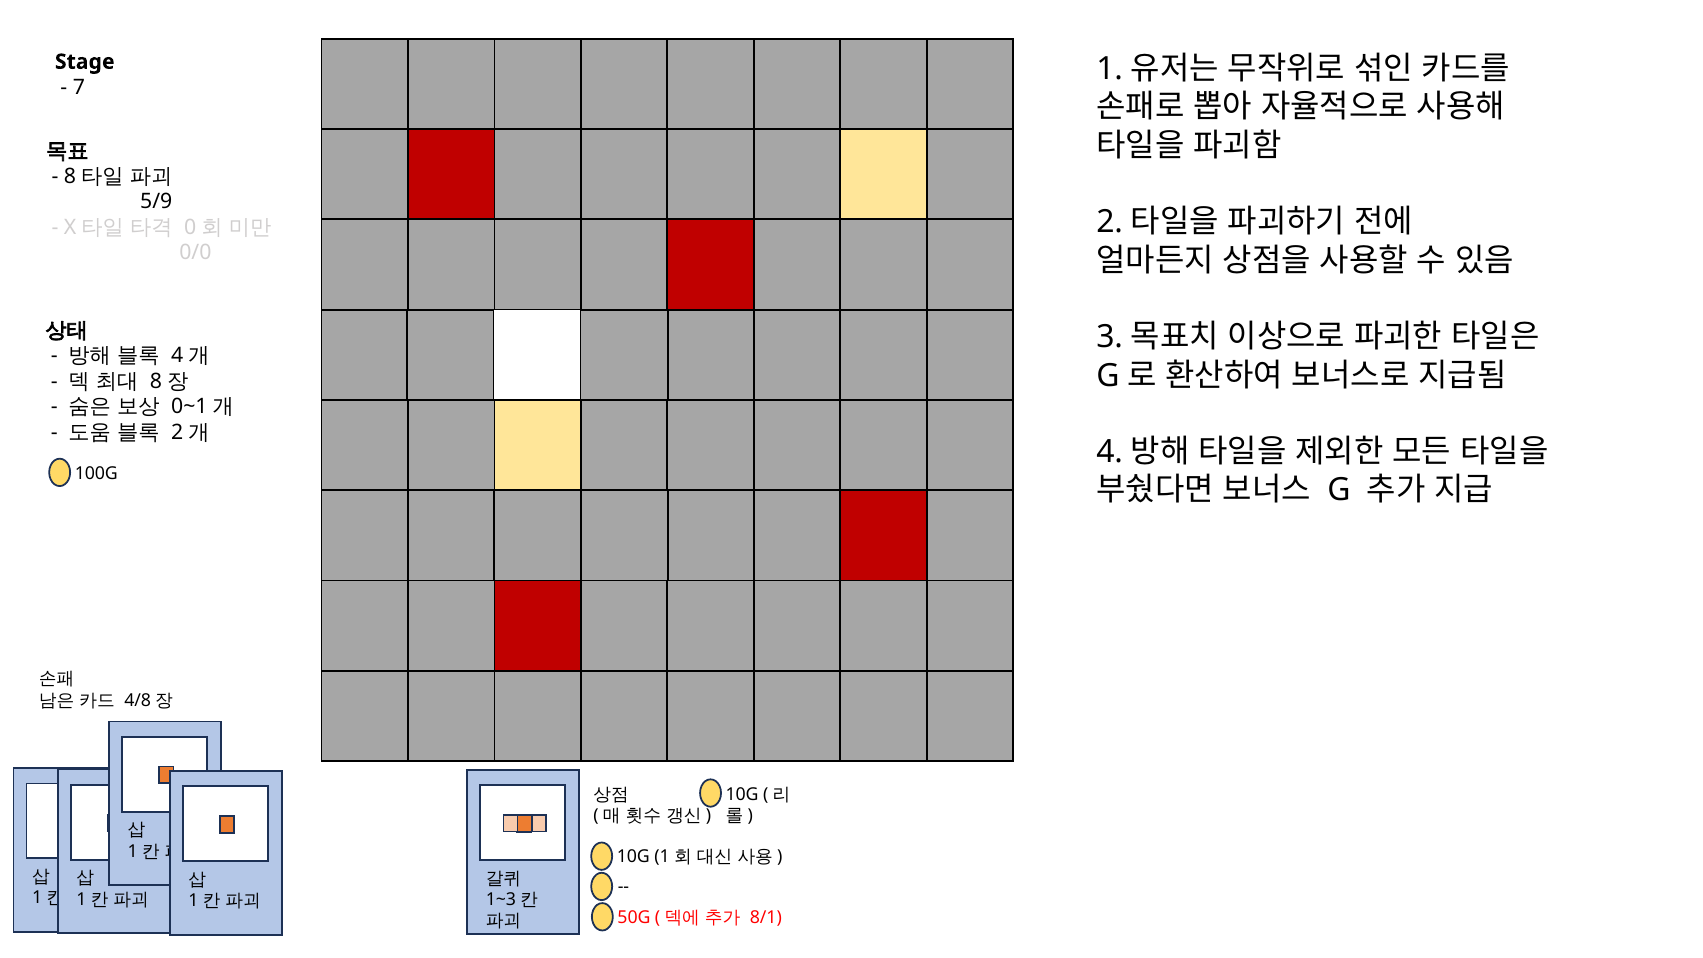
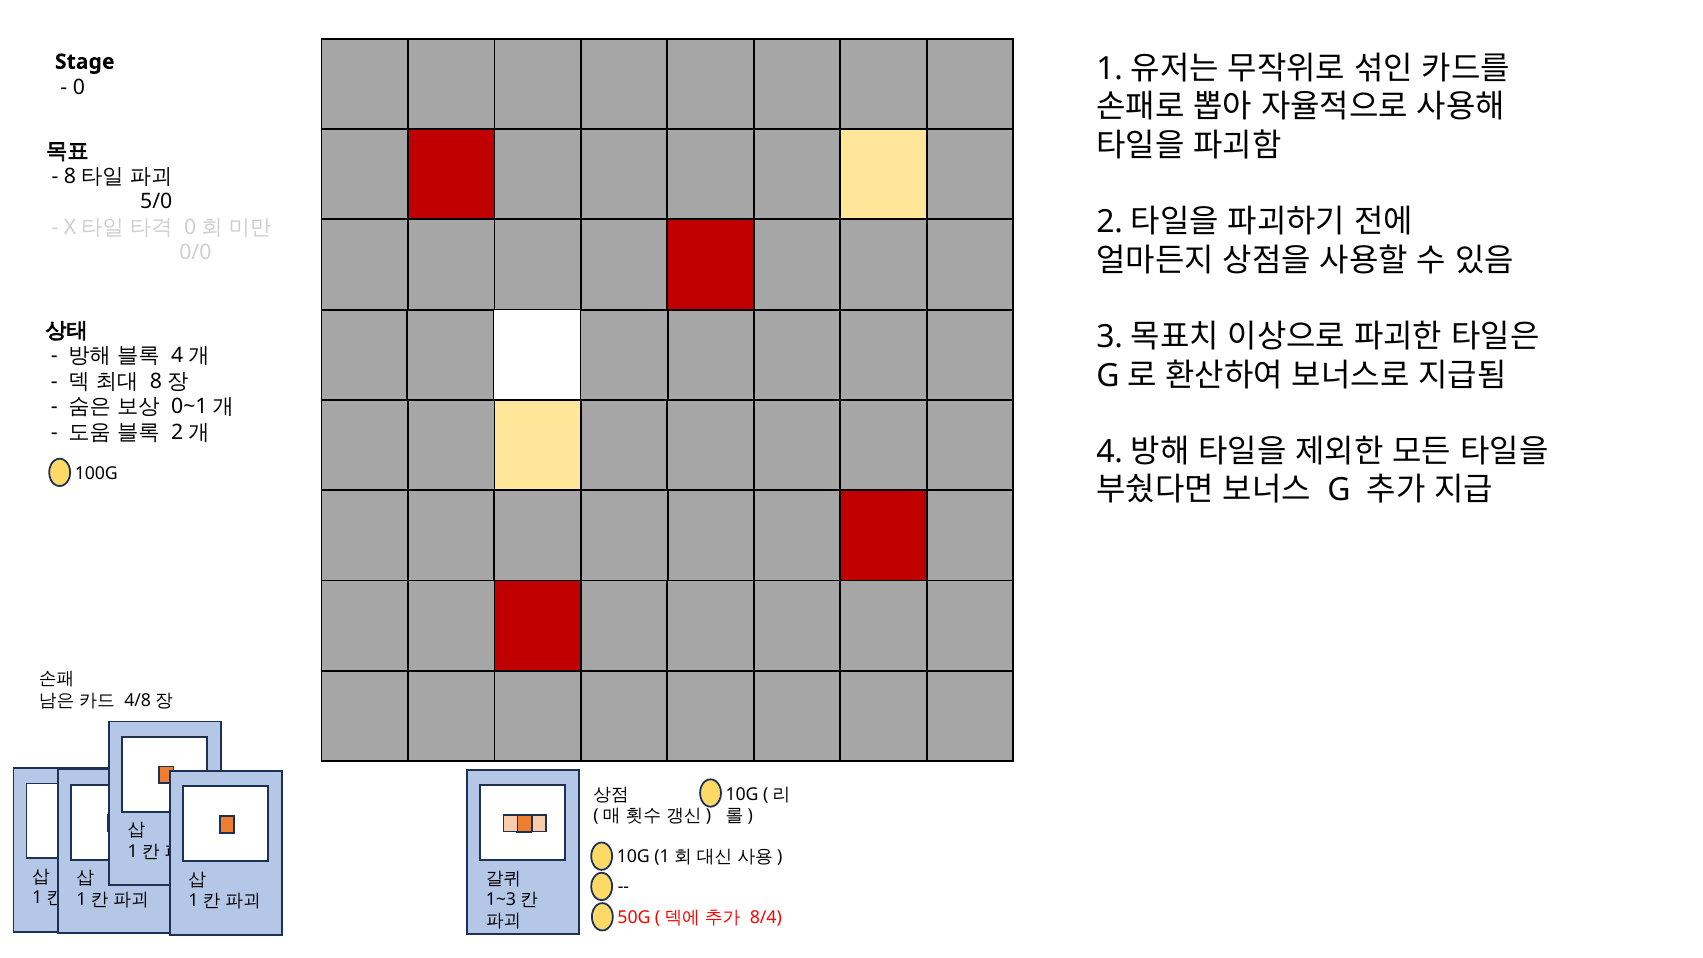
7: 7 -> 0 (79, 87)
5/9: 5/9 -> 5/0 (156, 202)
8/1: 8/1 -> 8/4 (766, 918)
